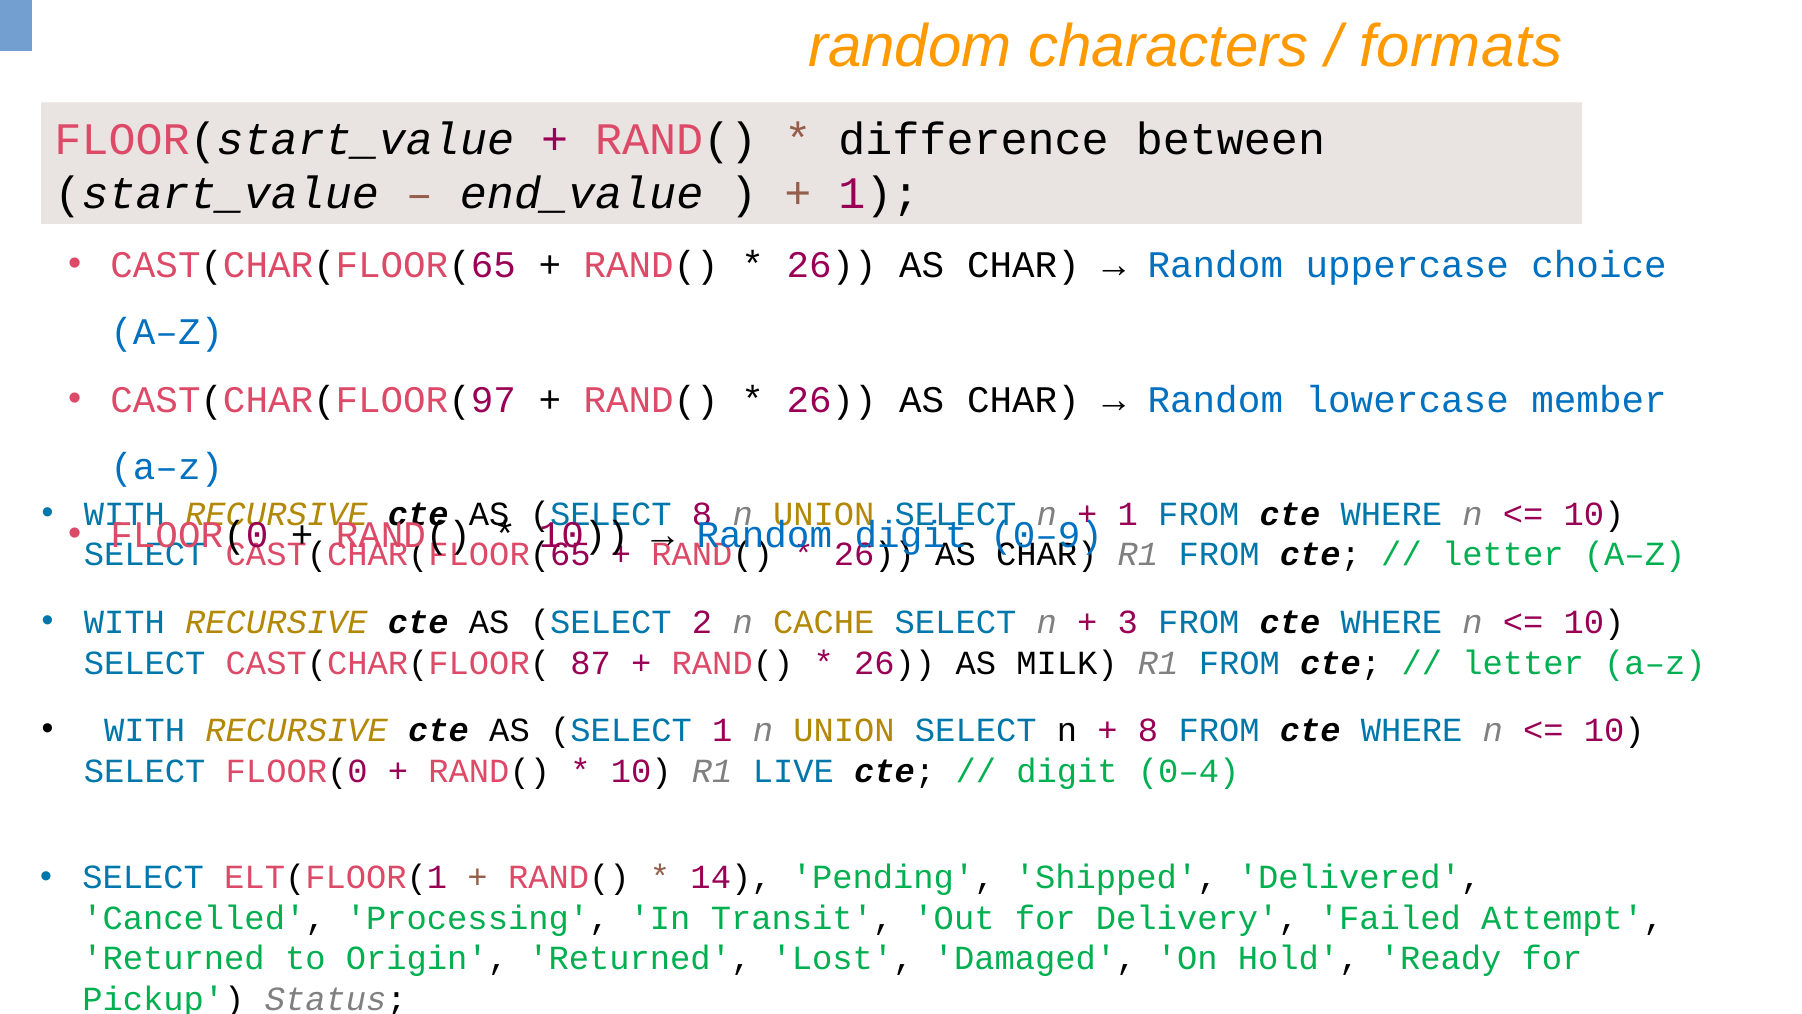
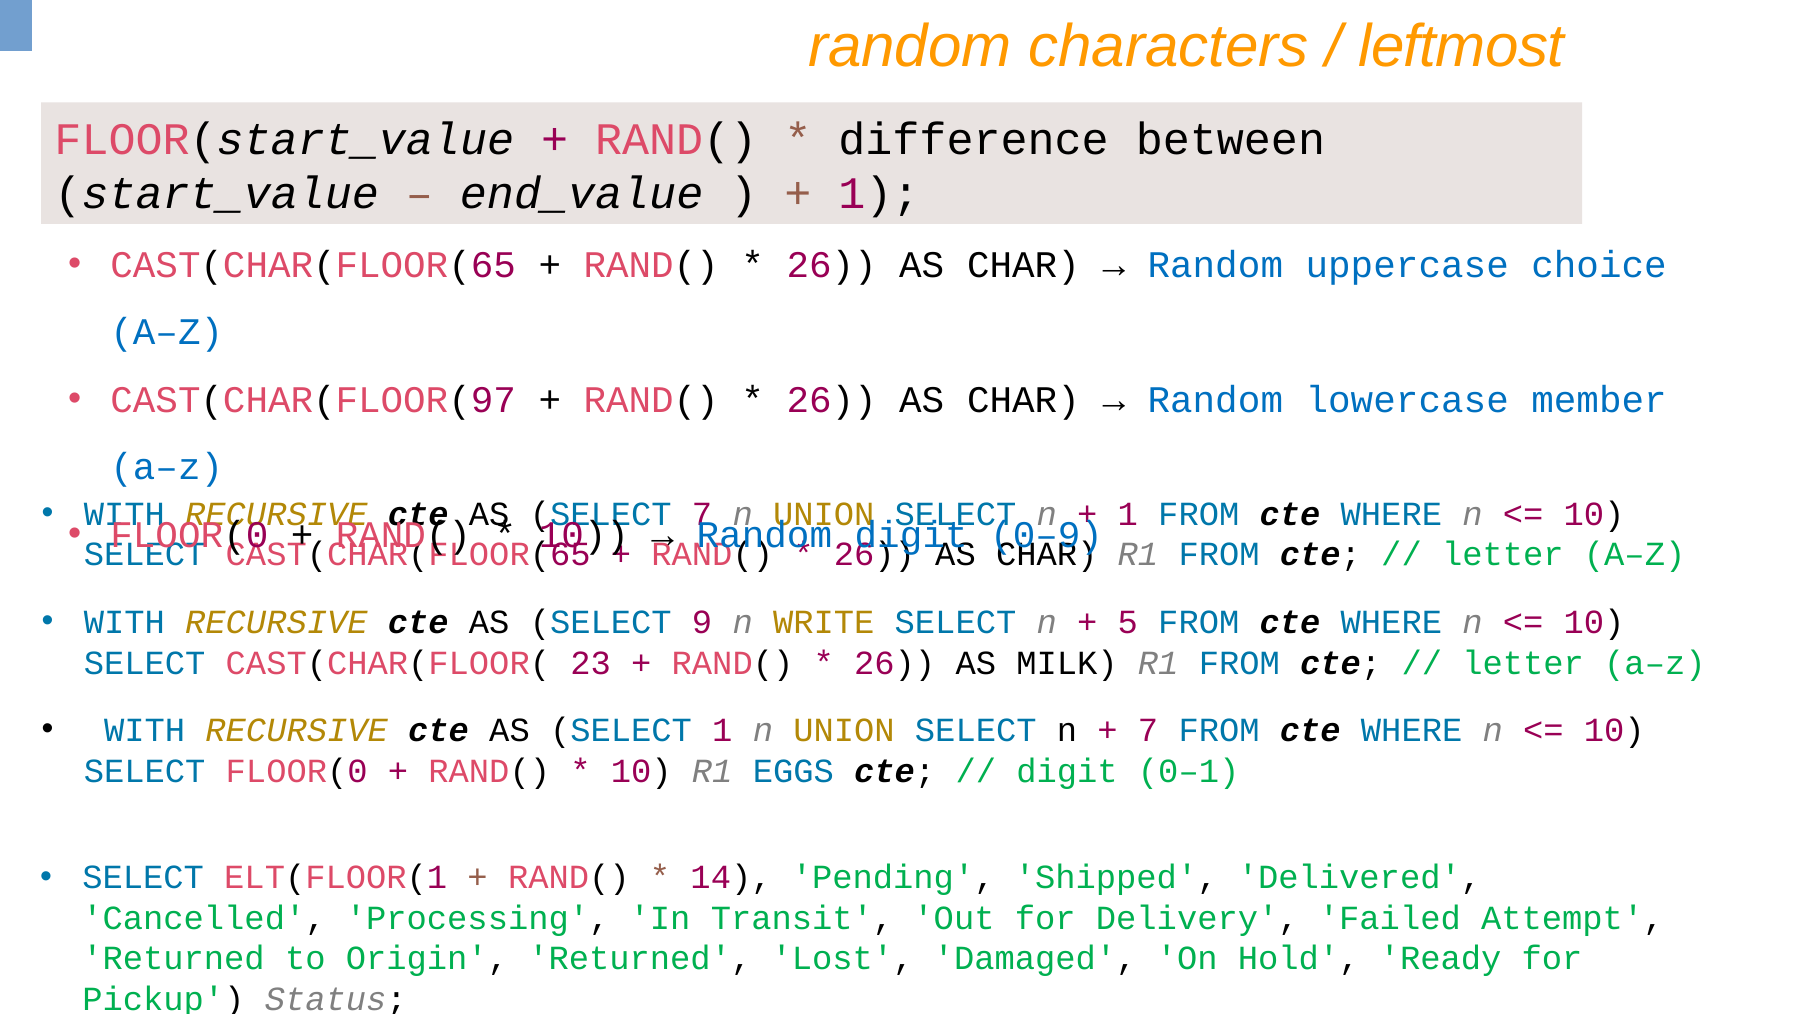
formats: formats -> leftmost (1461, 47)
8: 8 -> 7 (702, 514)
2: 2 -> 9 (702, 622)
CACHE: CACHE -> WRITE (824, 622)
3: 3 -> 5 (1128, 622)
87: 87 -> 23 (591, 663)
8: 8 -> 7 (1148, 730)
LIVE: LIVE -> EGGS (793, 771)
0–4: 0–4 -> 0–1 (1189, 771)
